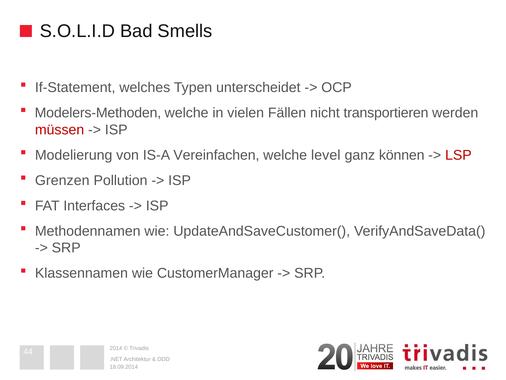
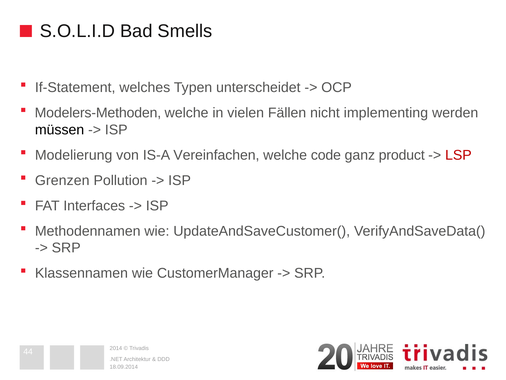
transportieren: transportieren -> implementing (386, 113)
müssen colour: red -> black (60, 130)
level: level -> code (326, 155)
können: können -> product (402, 155)
